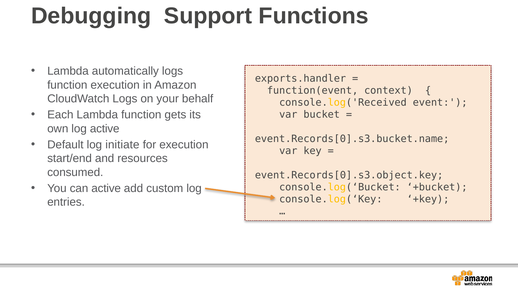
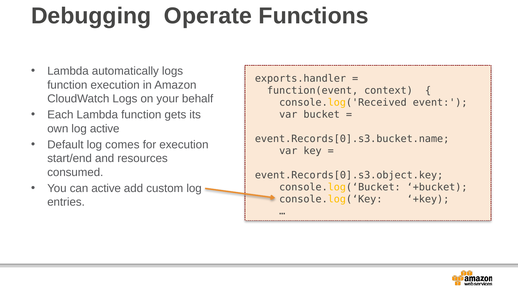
Support: Support -> Operate (208, 16)
initiate: initiate -> comes (122, 145)
